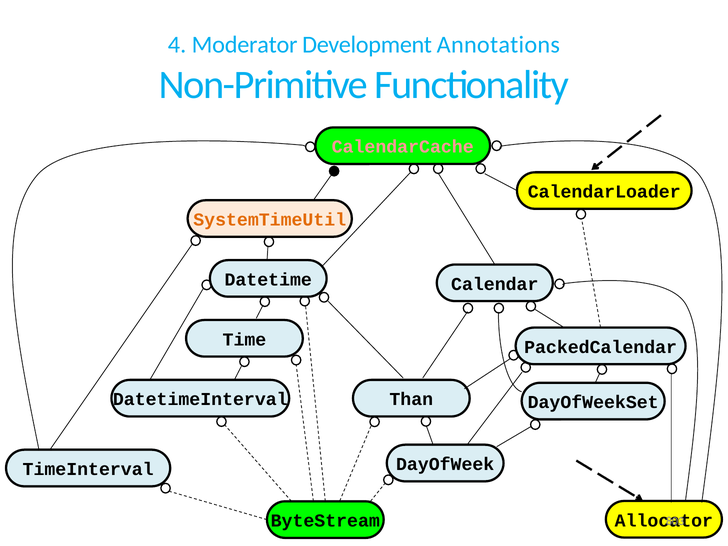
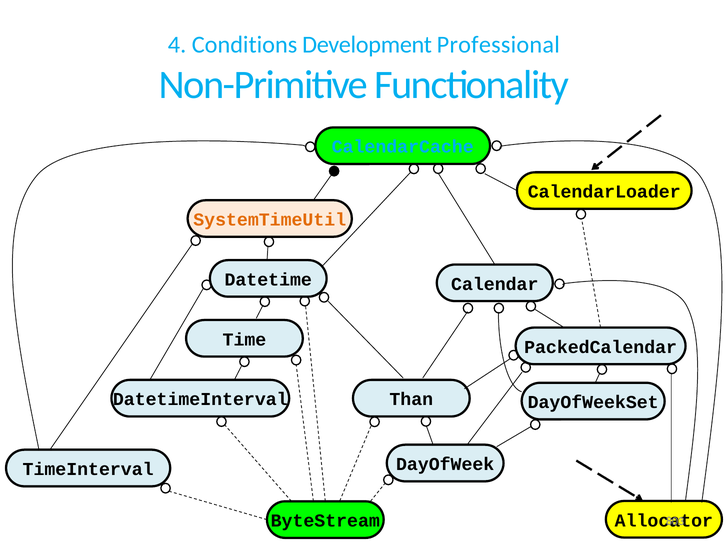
Moderator: Moderator -> Conditions (245, 45)
Annotations: Annotations -> Professional (498, 45)
CalendarCache colour: pink -> light blue (403, 147)
